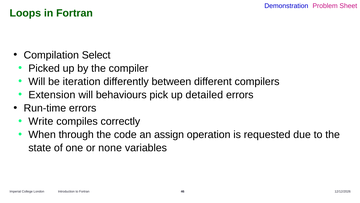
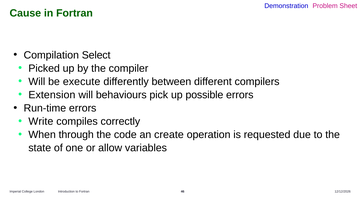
Loops: Loops -> Cause (25, 13)
iteration: iteration -> execute (82, 81)
detailed: detailed -> possible (204, 95)
assign: assign -> create (169, 134)
none: none -> allow (110, 148)
